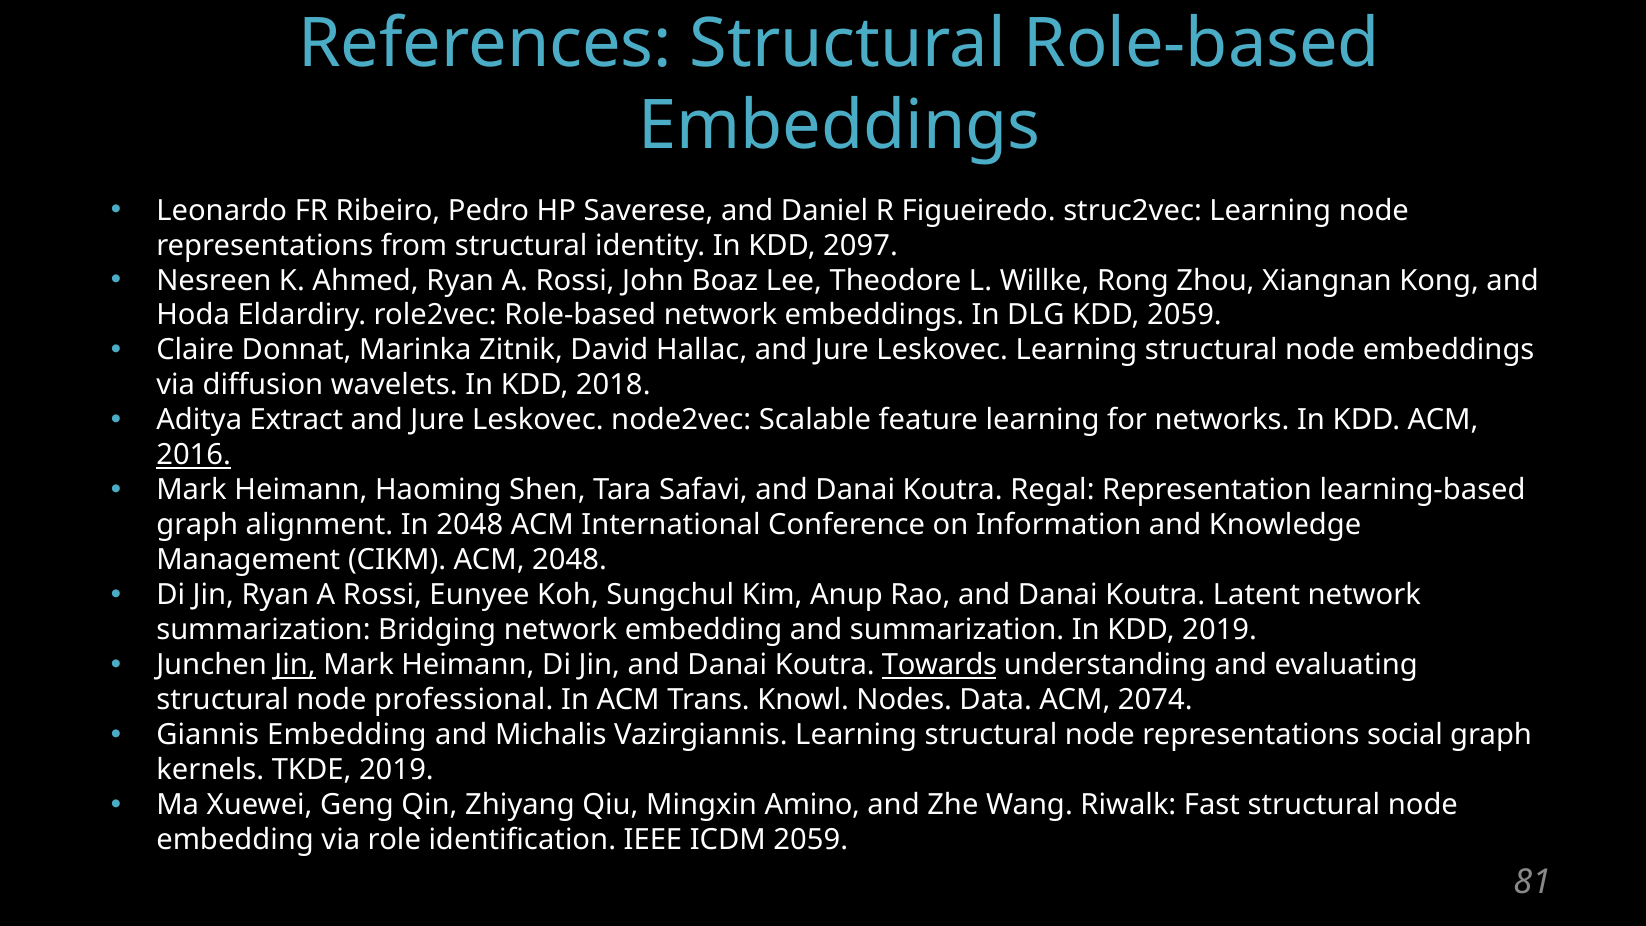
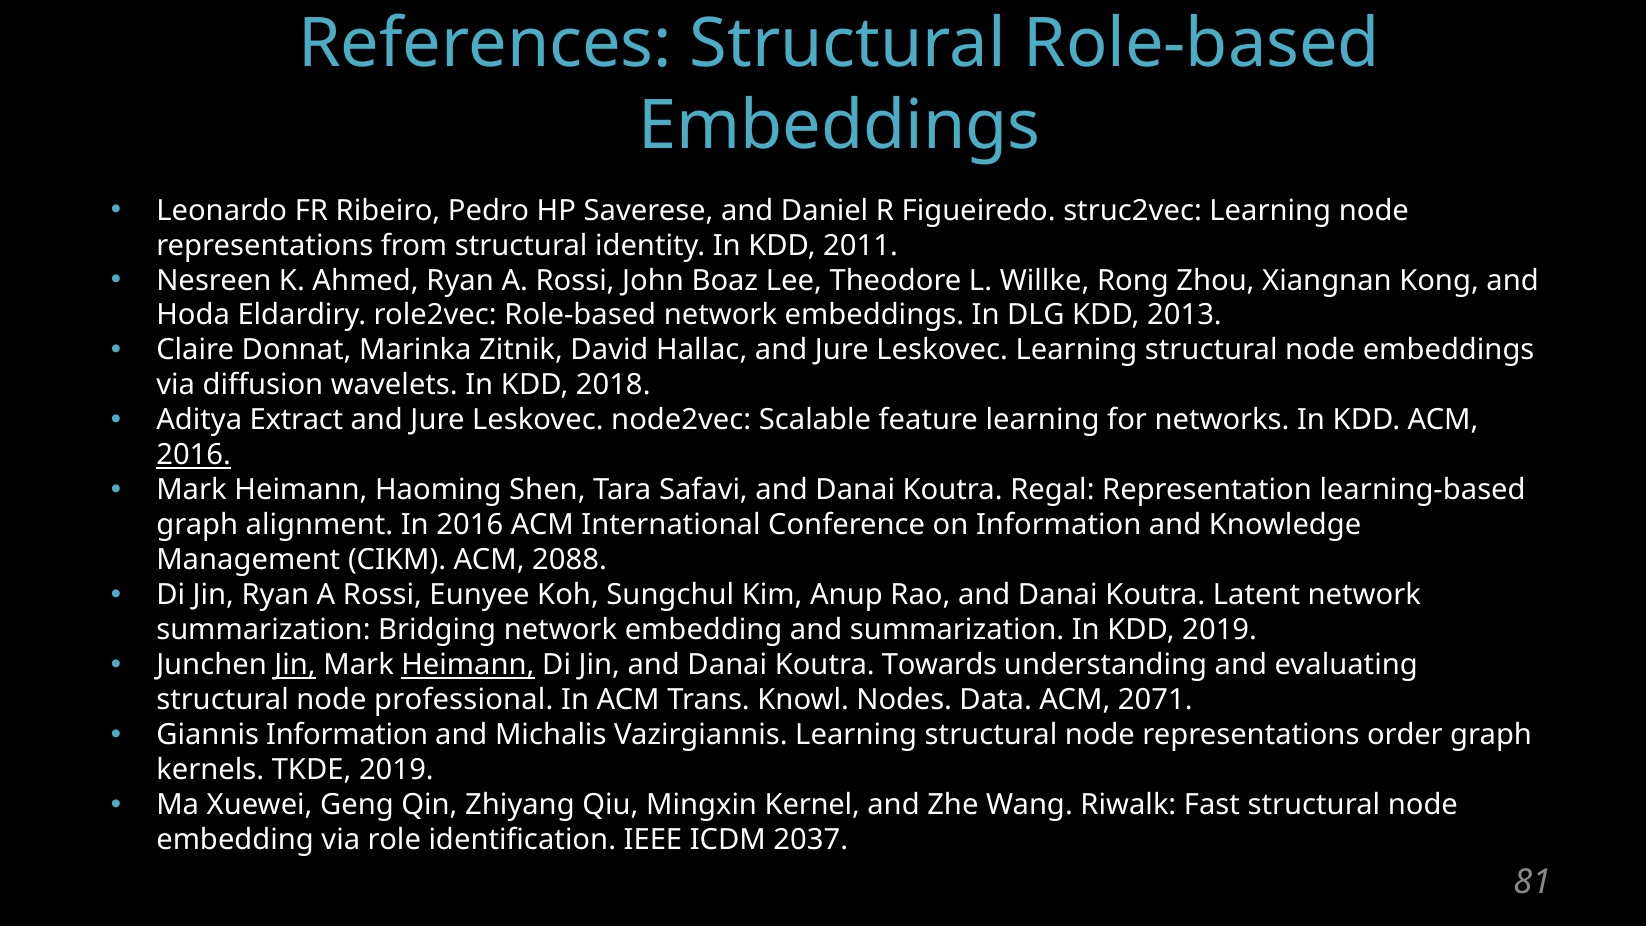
2097: 2097 -> 2011 (861, 245)
KDD 2059: 2059 -> 2013 (1184, 315)
In 2048: 2048 -> 2016 (470, 525)
ACM 2048: 2048 -> 2088 (570, 560)
Heimann underline: none -> present (468, 665)
Towards underline: present -> none (940, 665)
2074: 2074 -> 2071 (1155, 700)
Giannis Embedding: Embedding -> Information (347, 735)
social: social -> order (1405, 735)
Amino: Amino -> Kernel (812, 805)
ICDM 2059: 2059 -> 2037 (811, 840)
